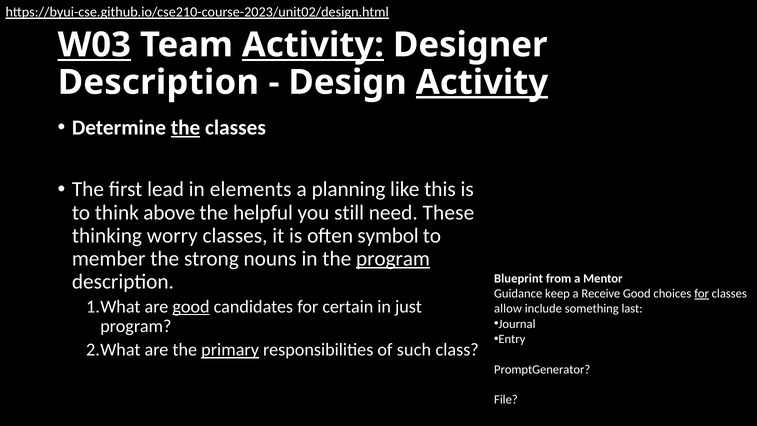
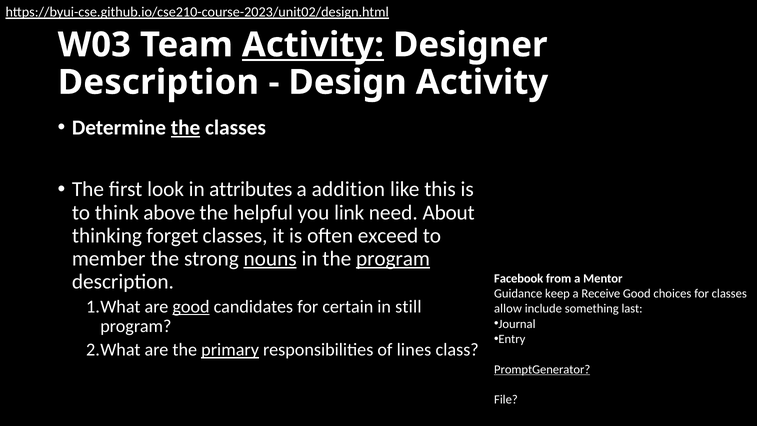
W03 underline: present -> none (94, 45)
Activity underline: present -> none (482, 82)
lead: lead -> look (166, 189)
elements: elements -> attributes (251, 189)
planning: planning -> addition (348, 189)
still: still -> link (349, 212)
These: These -> About (449, 212)
worry: worry -> forget (172, 235)
symbol: symbol -> exceed (388, 235)
nouns underline: none -> present (270, 258)
Blueprint: Blueprint -> Facebook (519, 278)
for underline: present -> none (702, 294)
just: just -> still (408, 307)
such: such -> lines (414, 350)
PromptGenerator underline: none -> present (542, 369)
